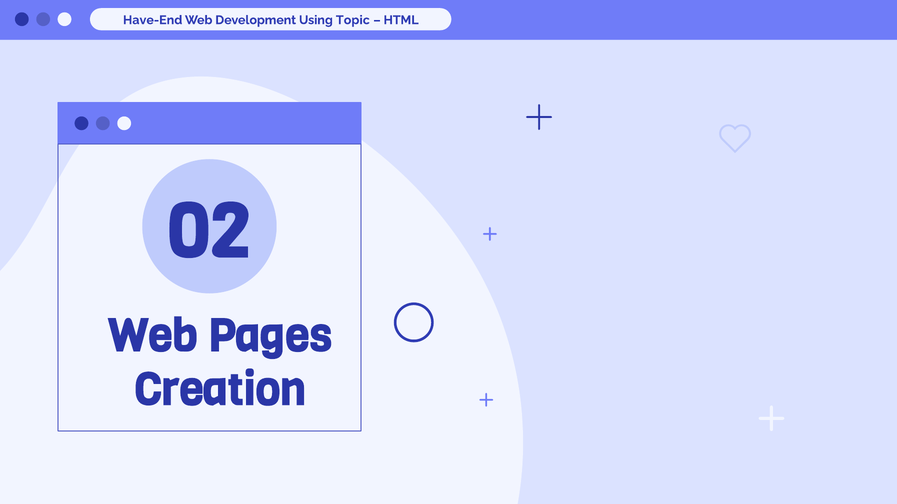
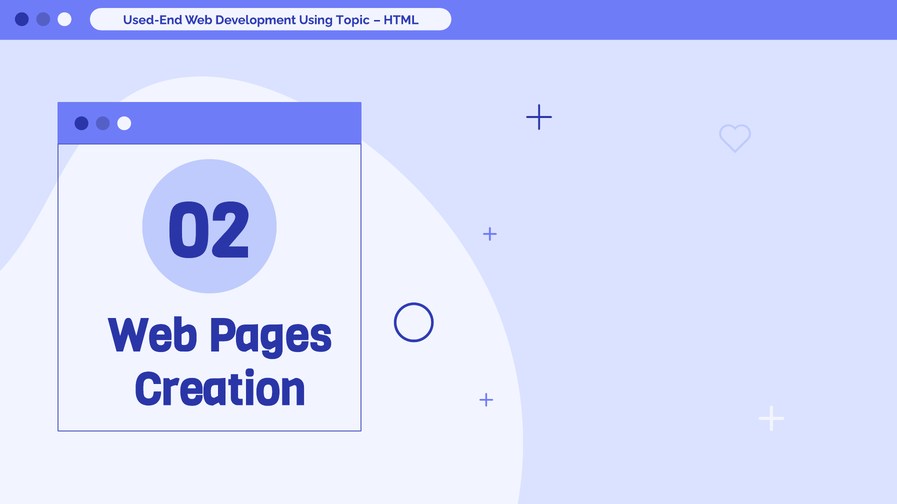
Have-End: Have-End -> Used-End (153, 20)
